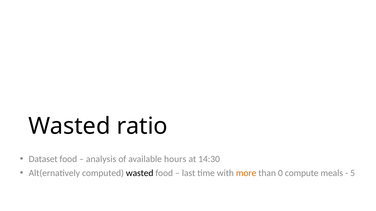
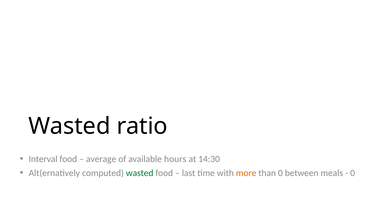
Dataset: Dataset -> Interval (43, 159)
analysis: analysis -> average (101, 159)
wasted colour: black -> green (140, 173)
compute: compute -> between (302, 173)
5: 5 -> 0 (353, 173)
